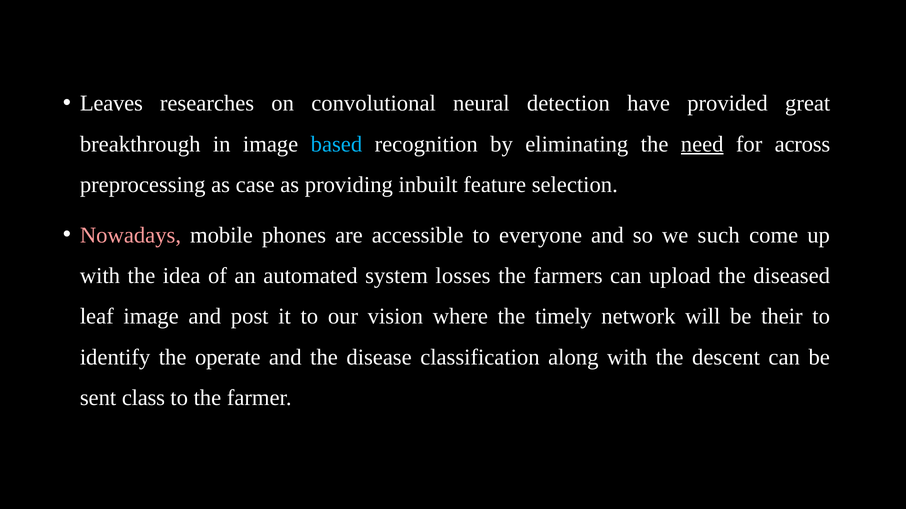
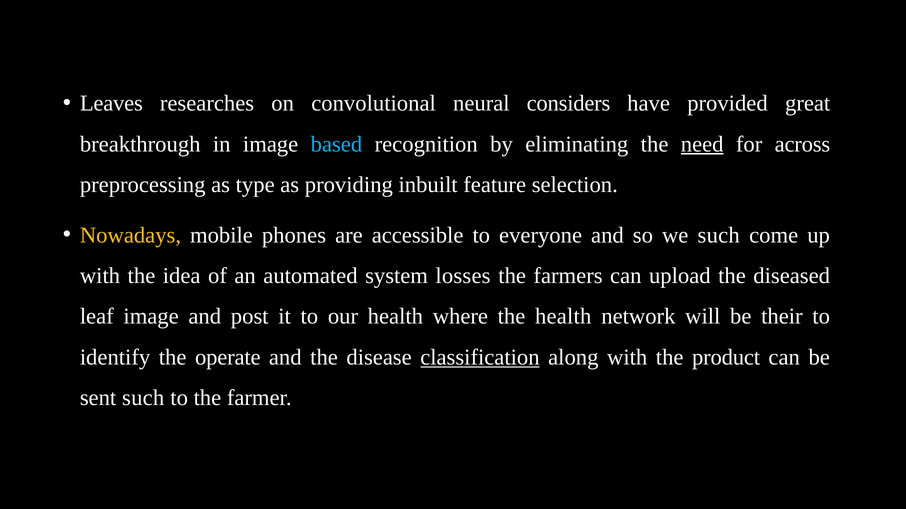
detection: detection -> considers (569, 104)
case: case -> type (255, 185)
Nowadays colour: pink -> yellow (130, 235)
our vision: vision -> health (395, 317)
the timely: timely -> health (563, 317)
classification underline: none -> present (480, 358)
descent: descent -> product (726, 358)
sent class: class -> such (143, 398)
